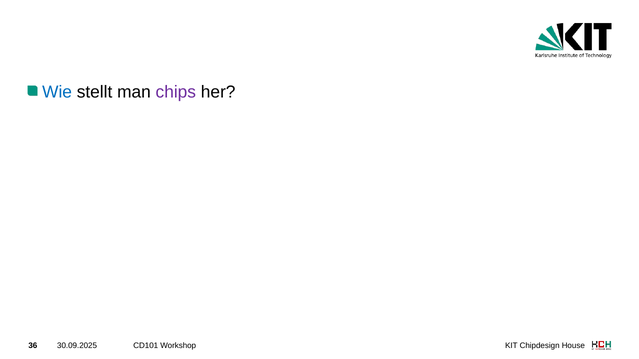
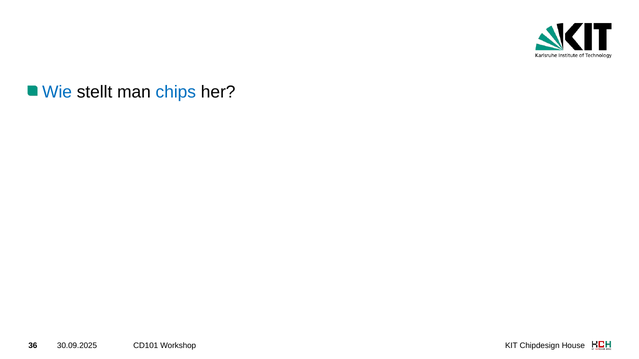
chips colour: purple -> blue (176, 92)
